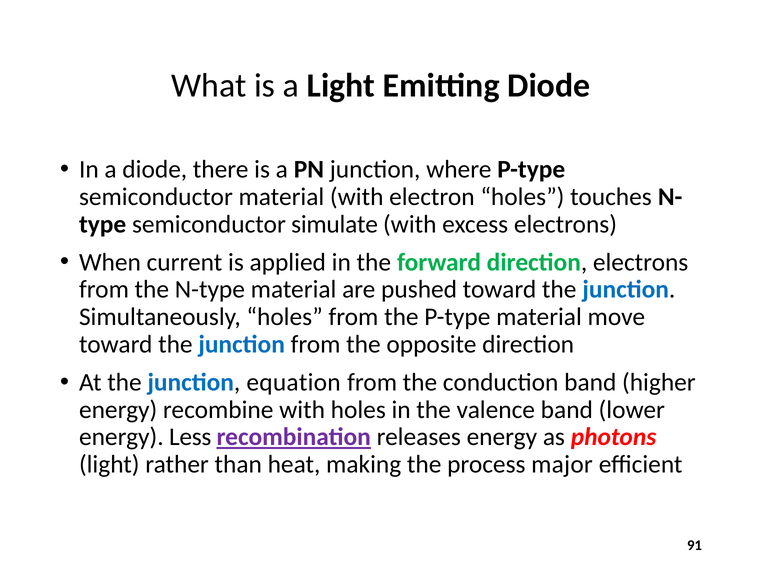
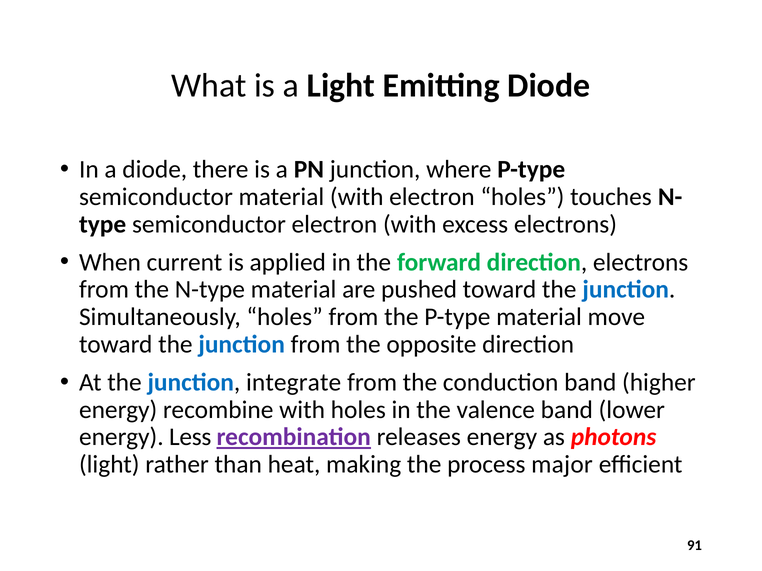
semiconductor simulate: simulate -> electron (334, 224)
equation: equation -> integrate (294, 383)
